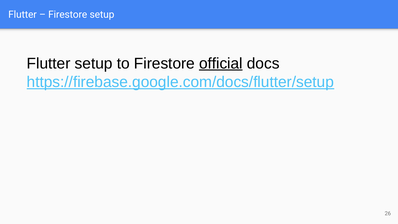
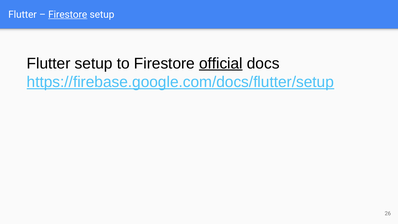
Firestore underline: none -> present (68, 15)
